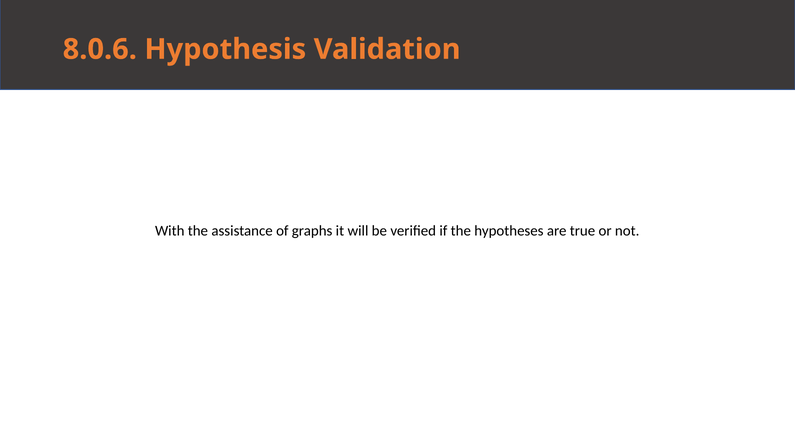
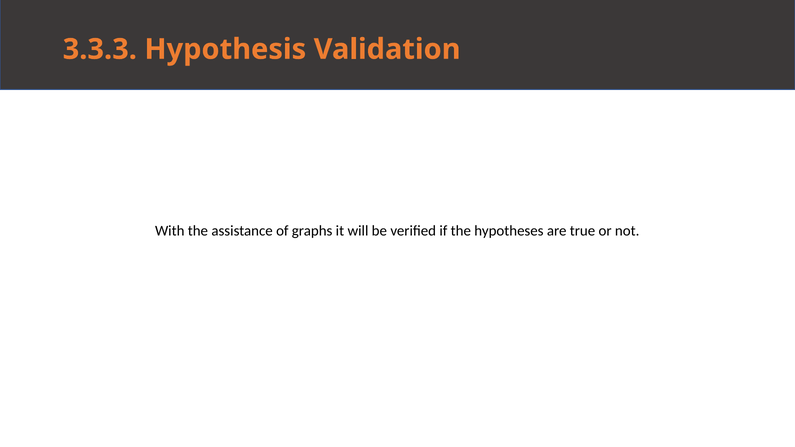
8.0.6: 8.0.6 -> 3.3.3 (100, 49)
